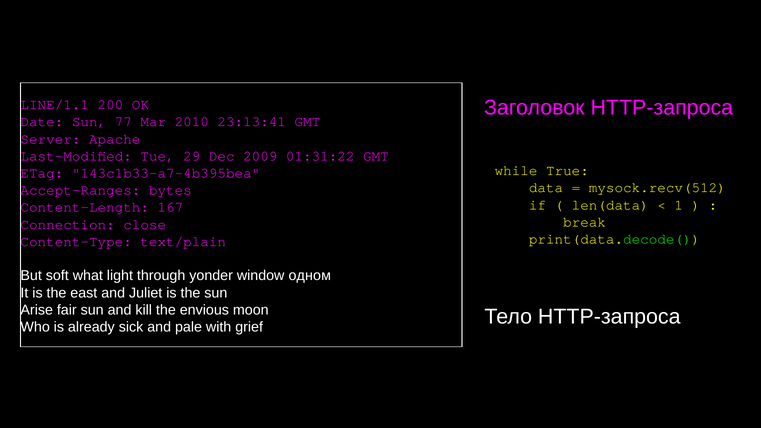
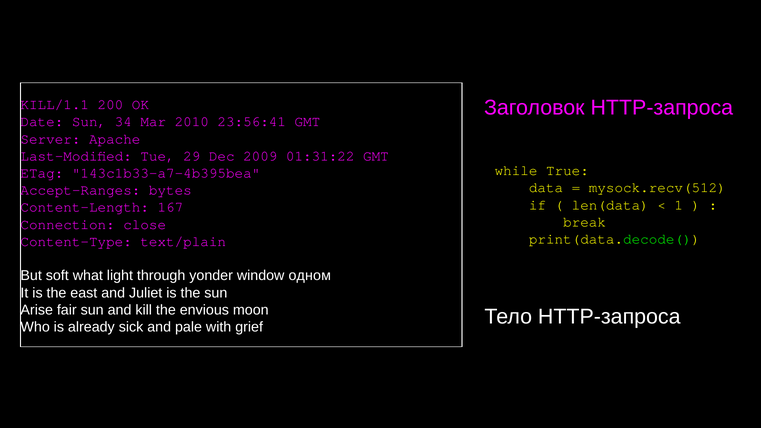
LINE/1.1: LINE/1.1 -> KILL/1.1 (55, 105)
77: 77 -> 34 (123, 122)
23:13:41: 23:13:41 -> 23:56:41 (252, 122)
